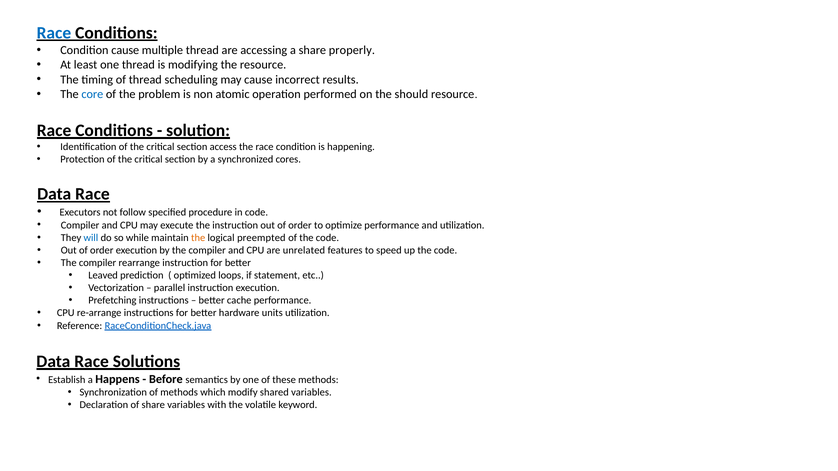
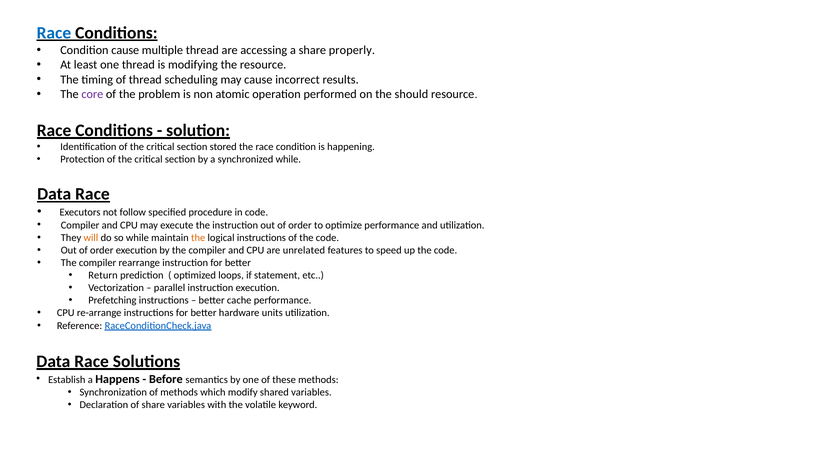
core colour: blue -> purple (92, 94)
access: access -> stored (223, 147)
synchronized cores: cores -> while (288, 159)
will colour: blue -> orange (91, 238)
logical preempted: preempted -> instructions (261, 238)
Leaved: Leaved -> Return (103, 276)
